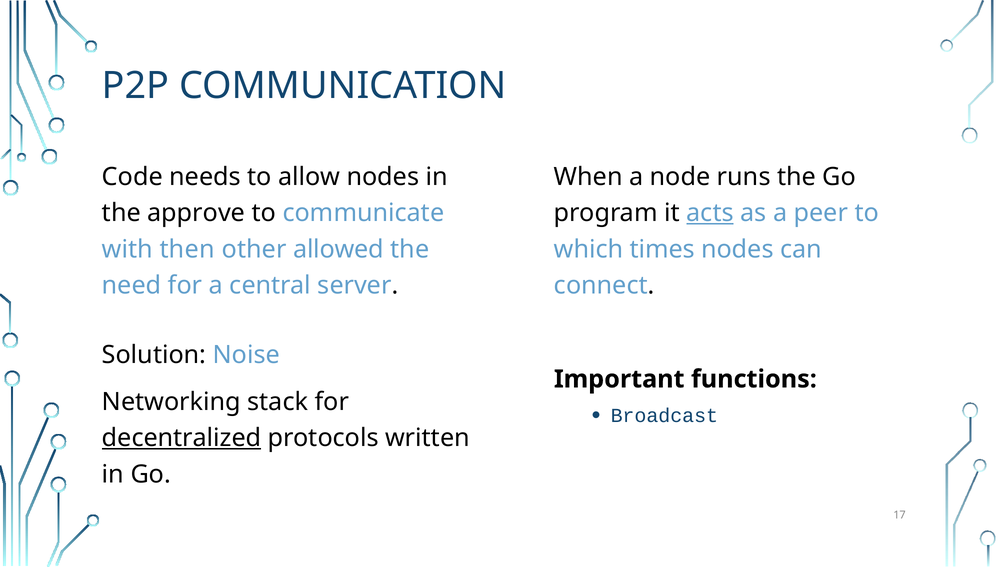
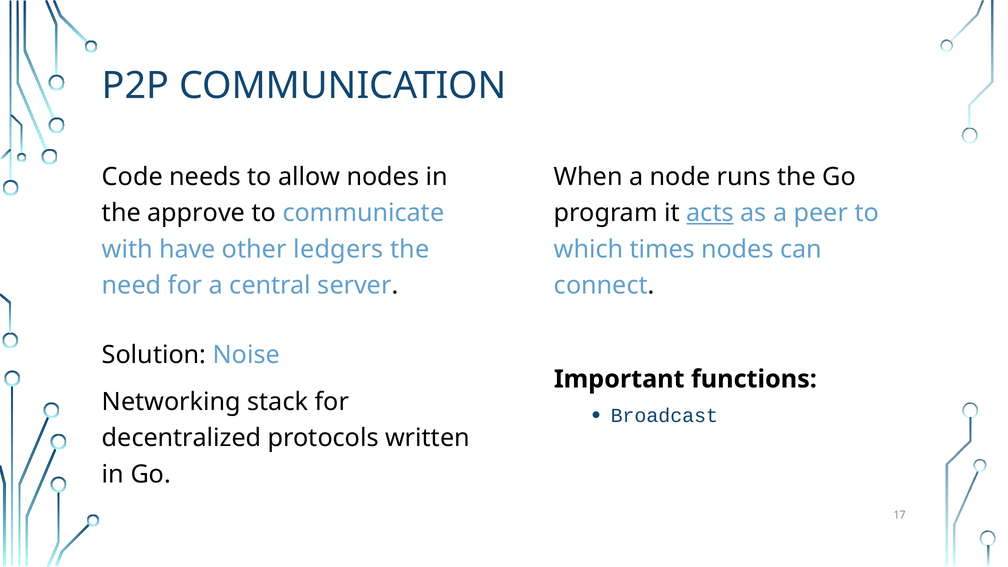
then: then -> have (187, 249)
allowed: allowed -> ledgers (338, 249)
decentralized underline: present -> none (182, 438)
